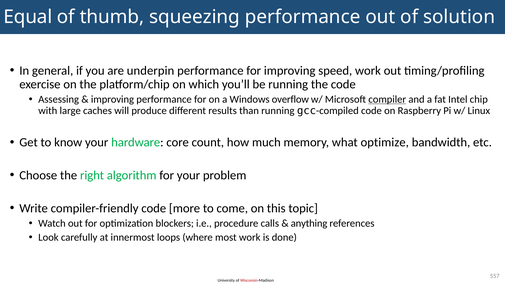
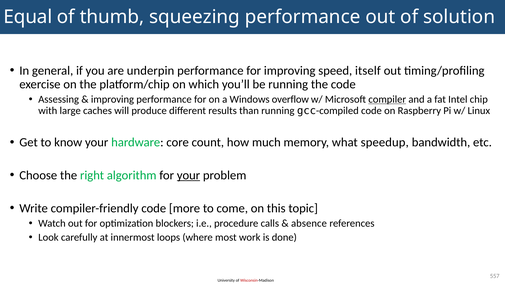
speed work: work -> itself (368, 71)
optimize: optimize -> speedup (385, 142)
your underline: none -> present (189, 175)
anything: anything -> absence (309, 223)
